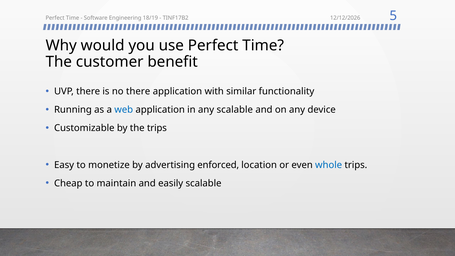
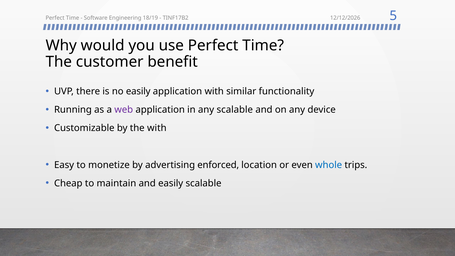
no there: there -> easily (138, 91)
web colour: blue -> purple (124, 110)
the trips: trips -> with (157, 128)
